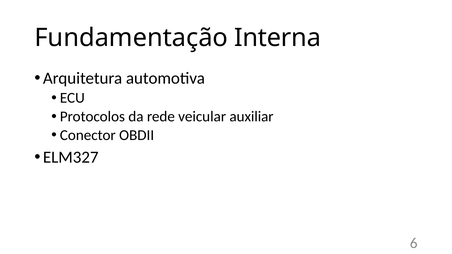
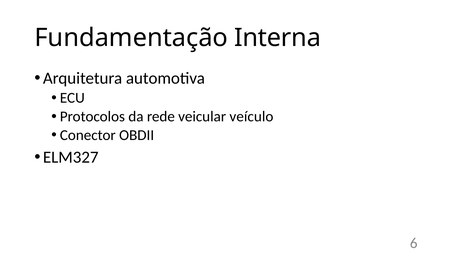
auxiliar: auxiliar -> veículo (251, 117)
